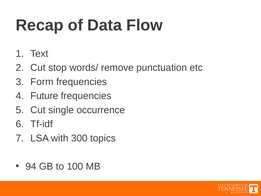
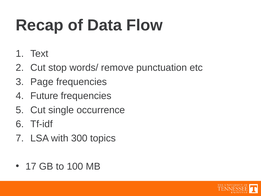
Form: Form -> Page (42, 82)
94: 94 -> 17 (31, 166)
